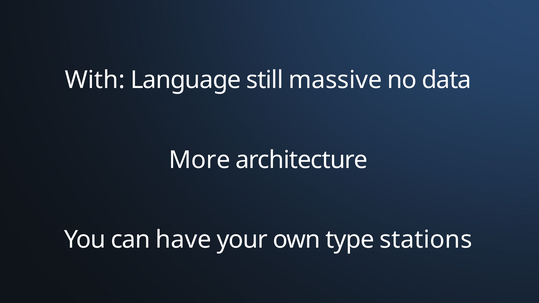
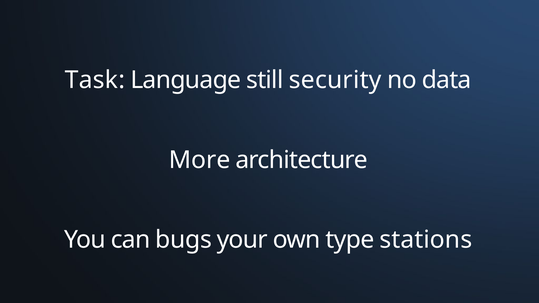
With: With -> Task (95, 80)
massive: massive -> security (335, 80)
have: have -> bugs (184, 240)
